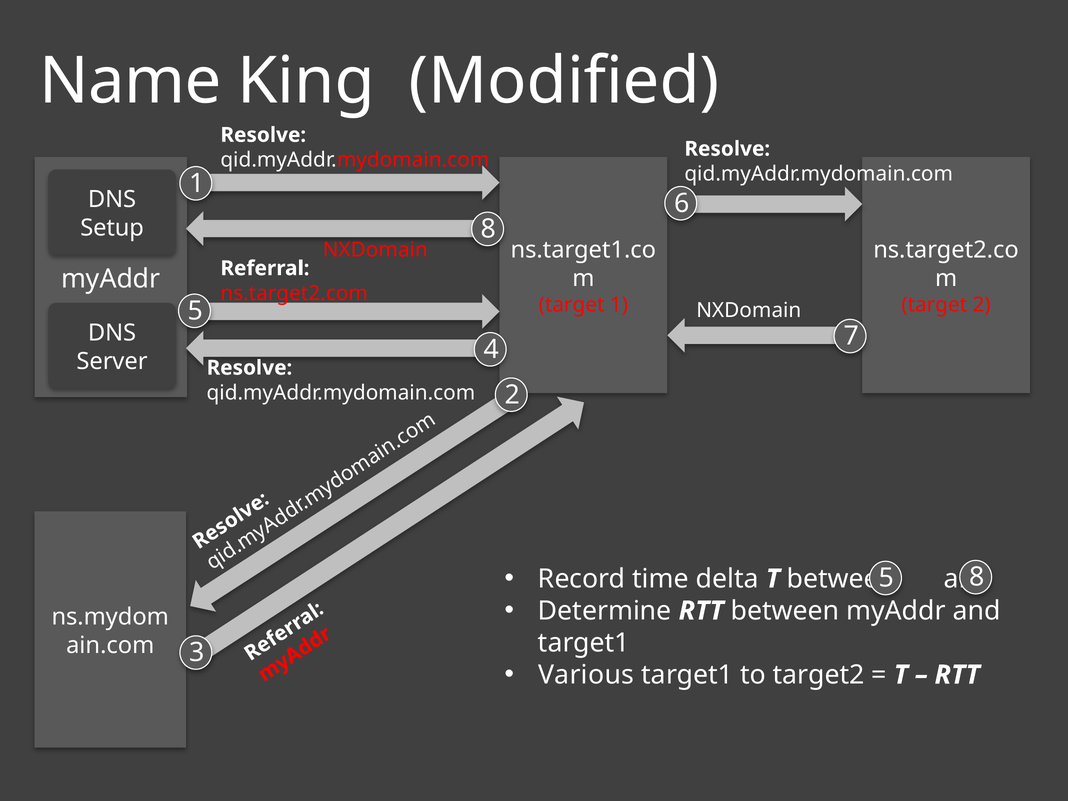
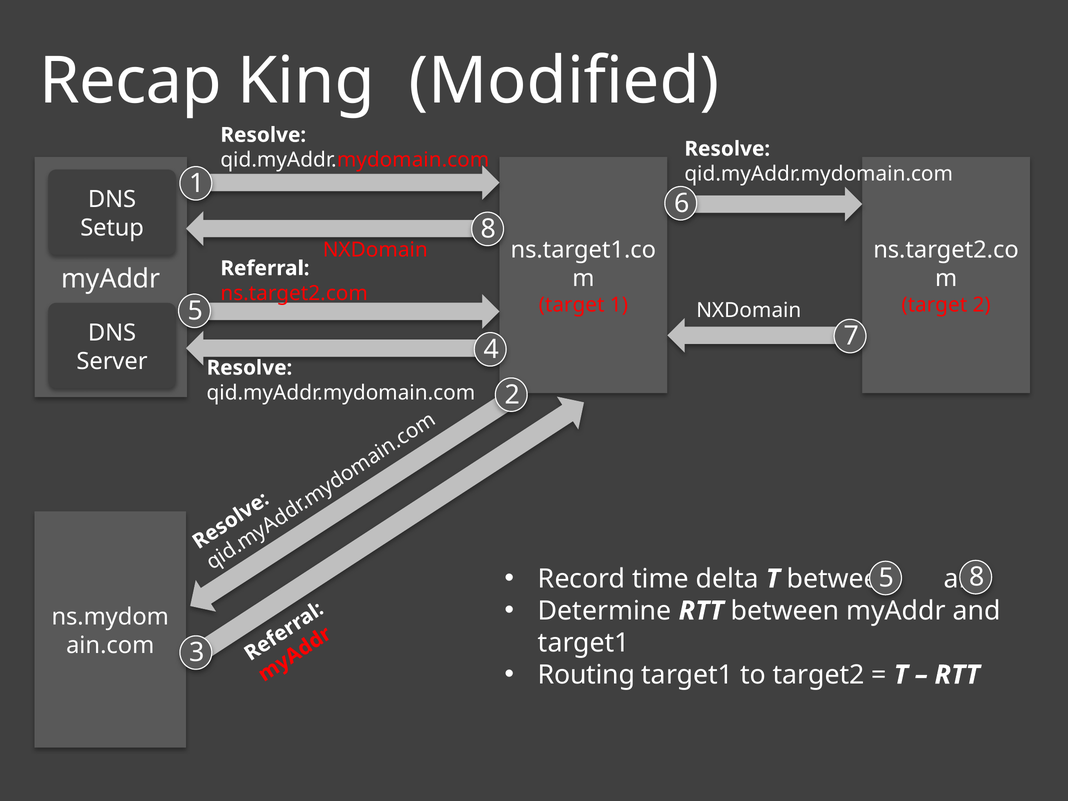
Name: Name -> Recap (131, 81)
Various: Various -> Routing (586, 675)
